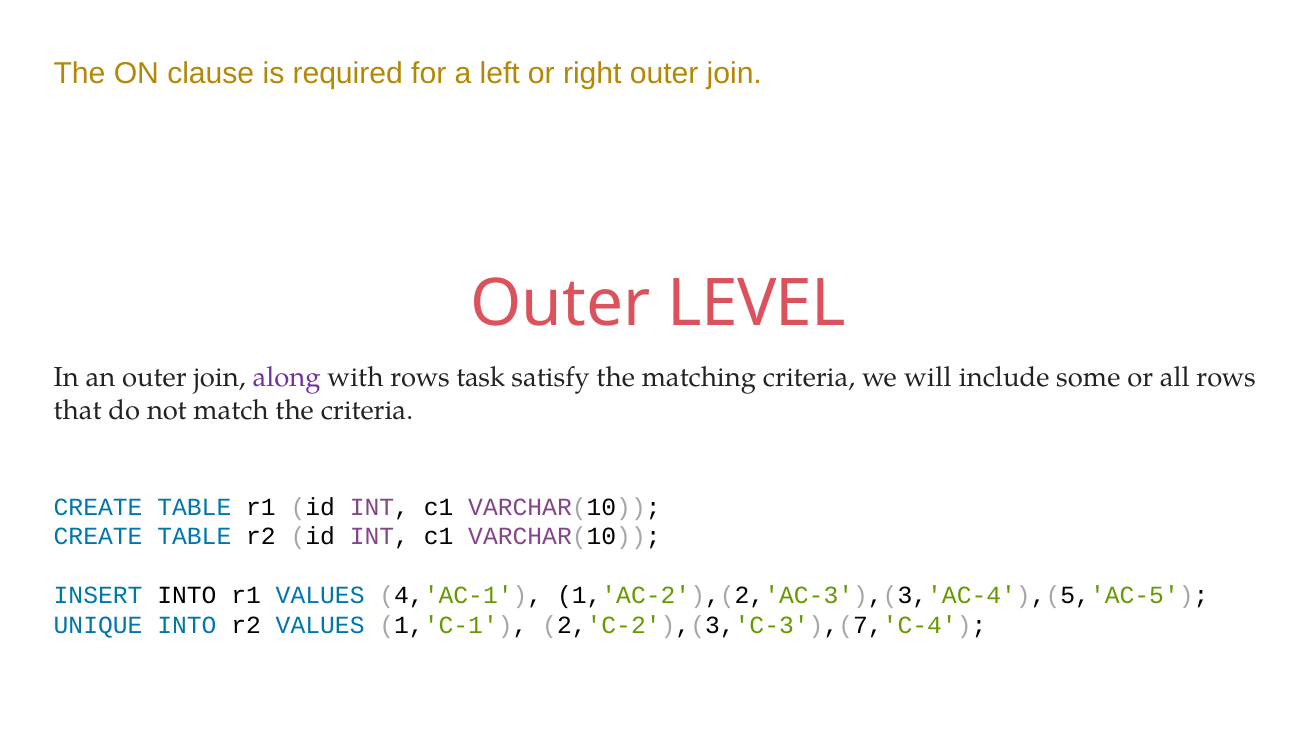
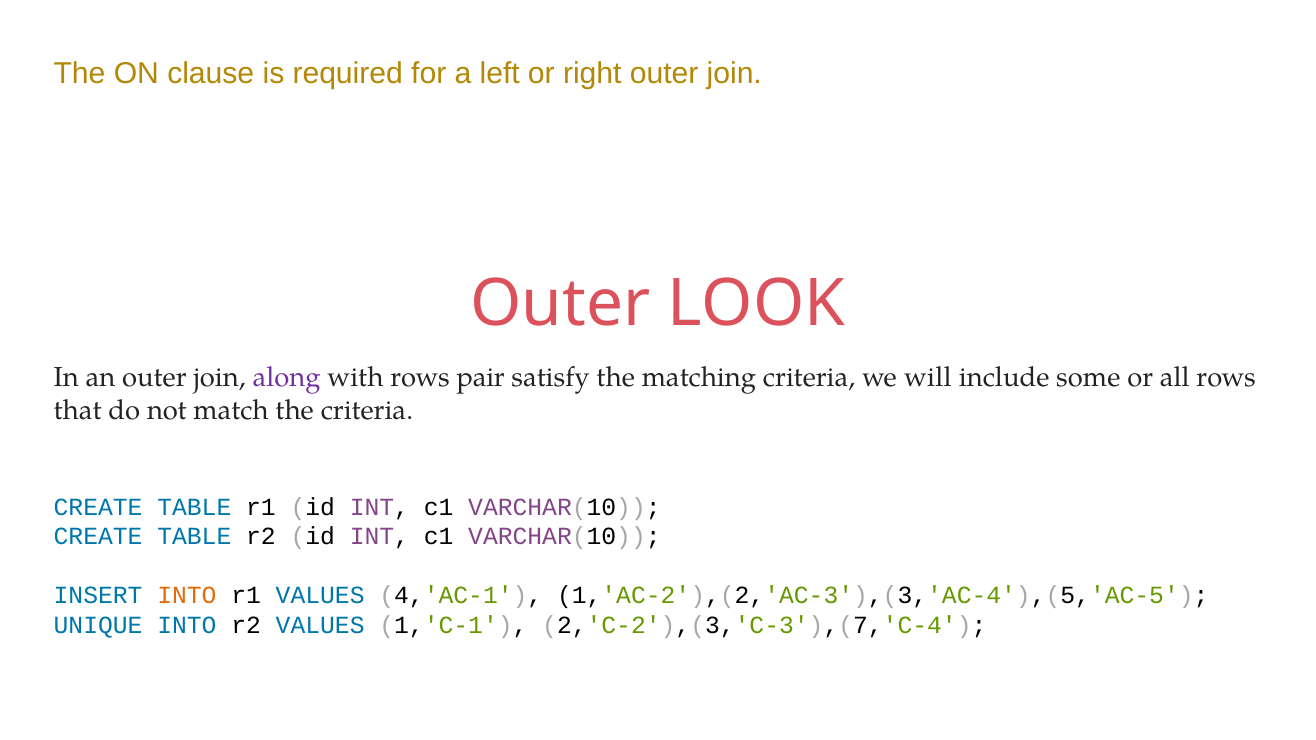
LEVEL: LEVEL -> LOOK (756, 304)
task: task -> pair (481, 378)
INTO colour: black -> orange (187, 596)
